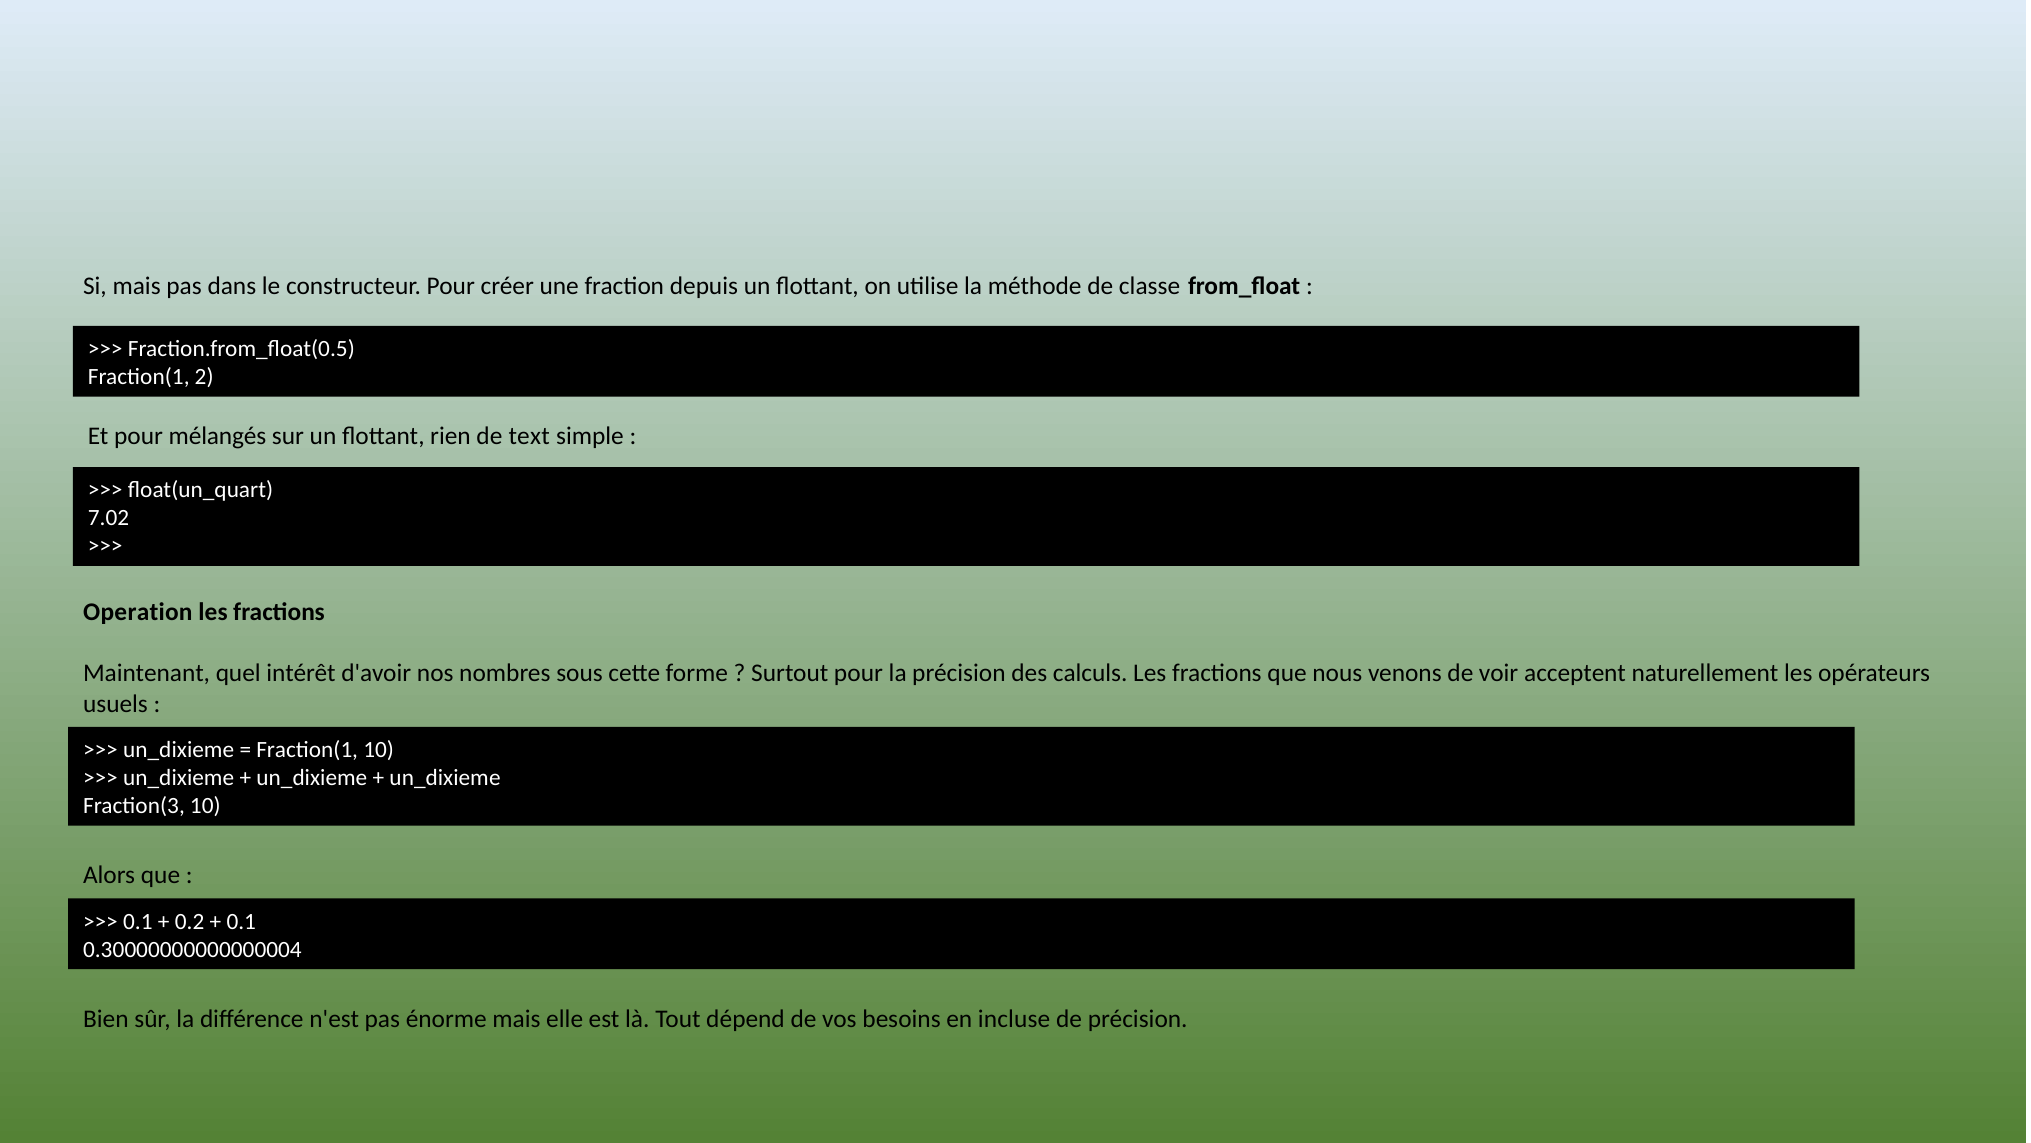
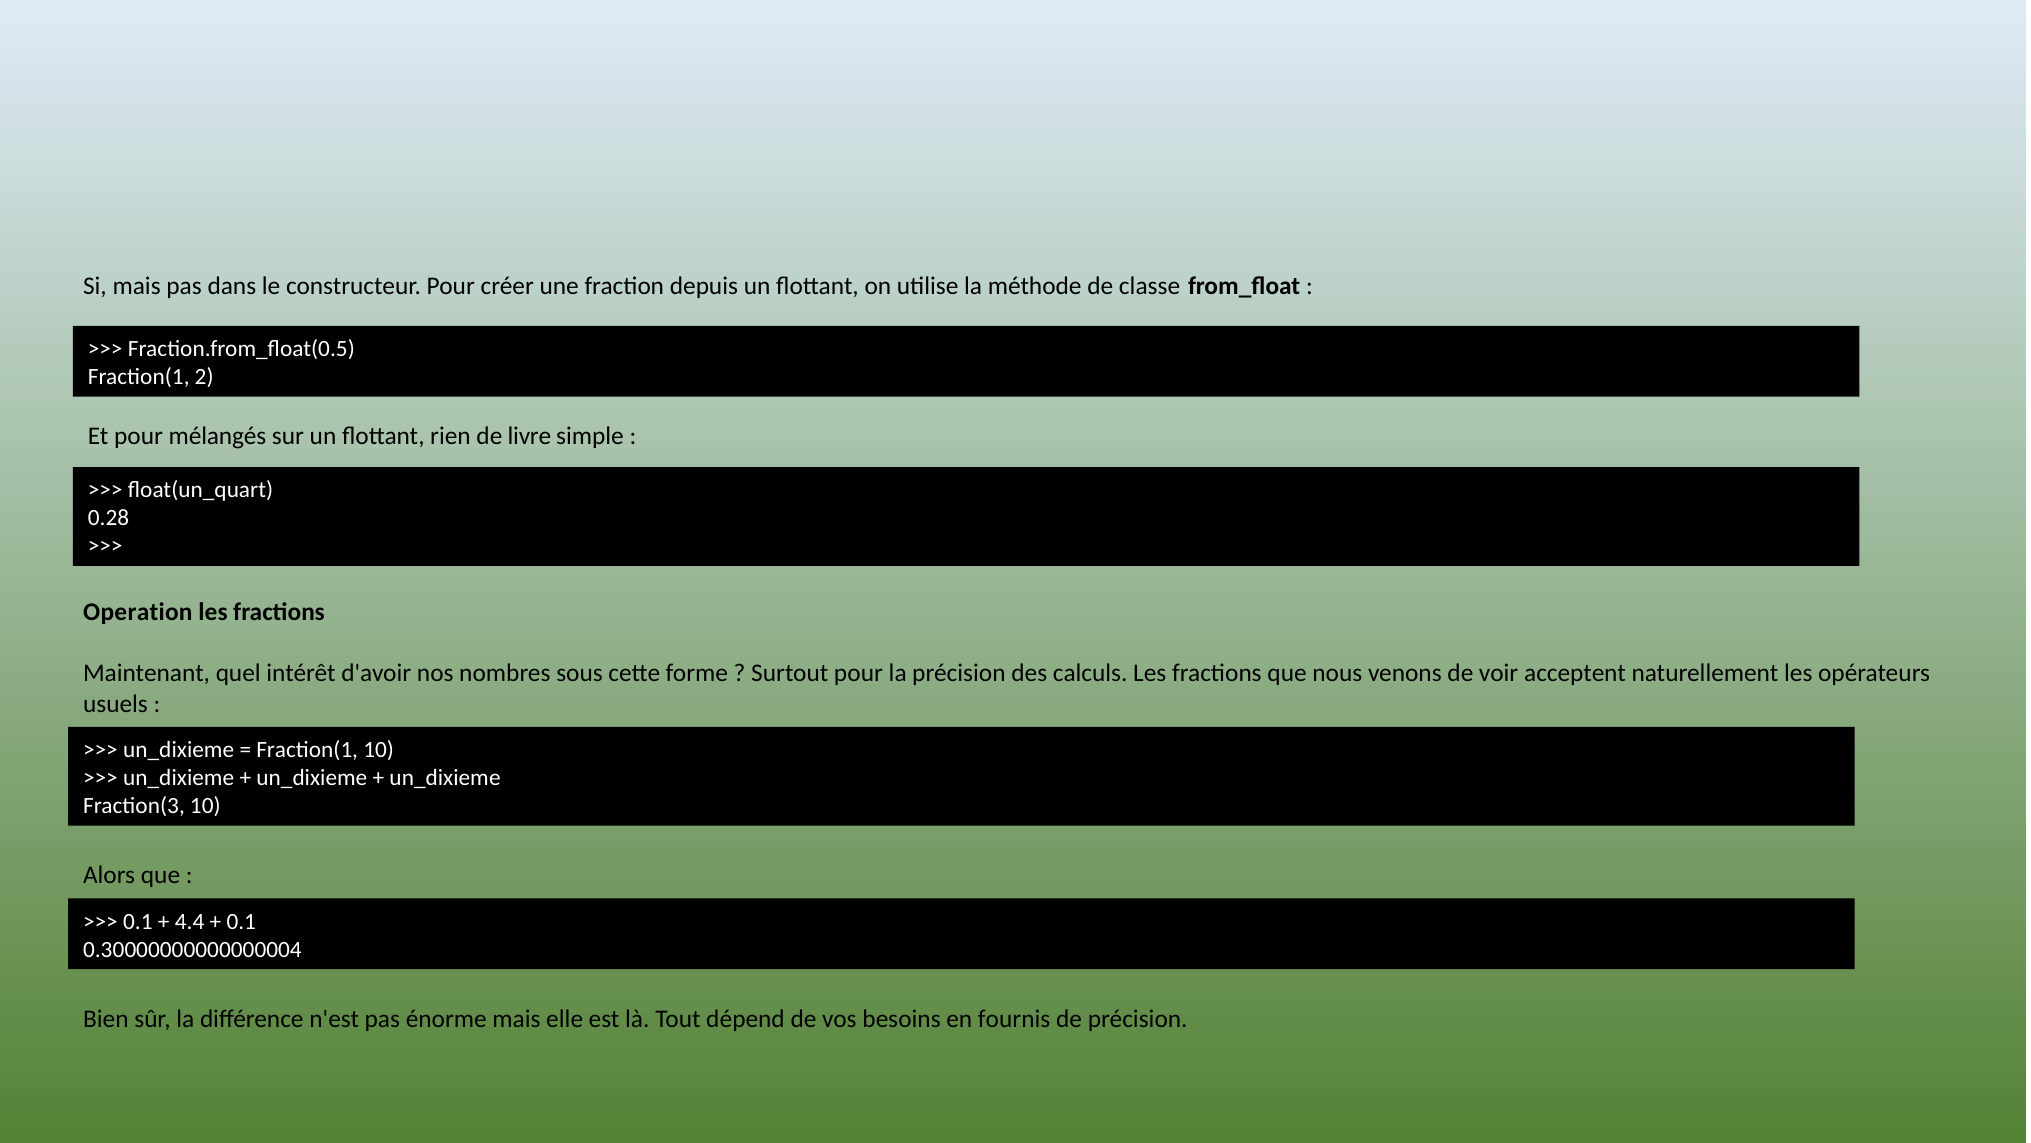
text: text -> livre (529, 436)
7.02: 7.02 -> 0.28 (109, 518)
0.2: 0.2 -> 4.4 (190, 921)
incluse: incluse -> fournis (1014, 1018)
